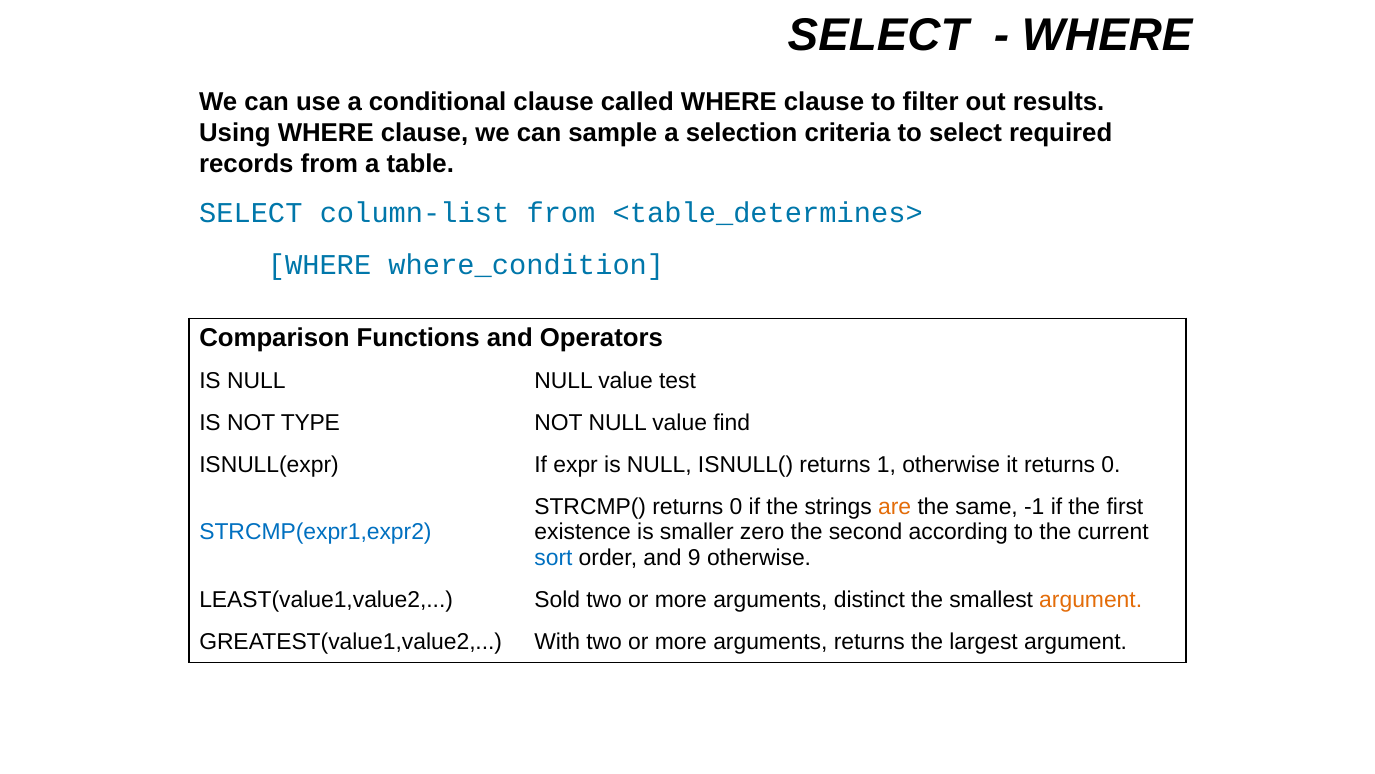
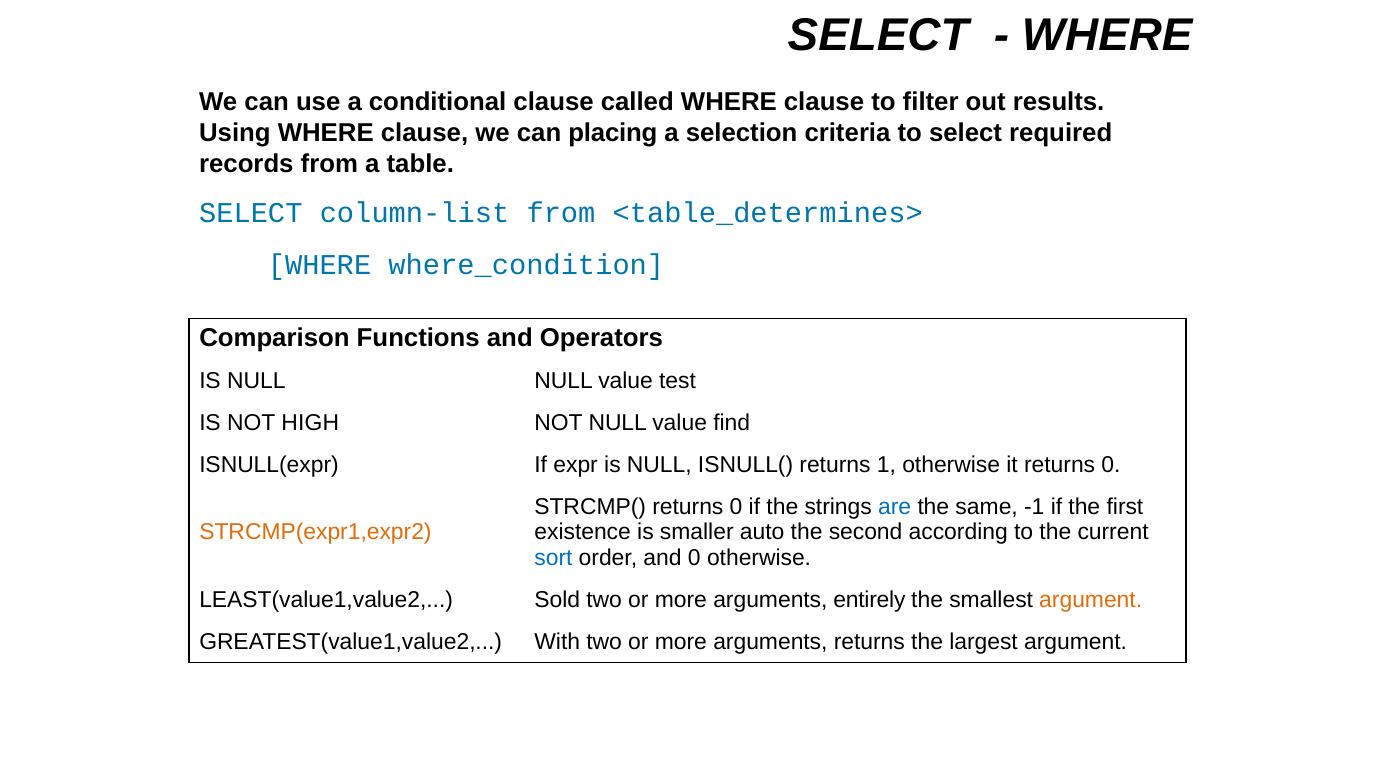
sample: sample -> placing (613, 133)
TYPE: TYPE -> HIGH (310, 423)
are colour: orange -> blue (895, 507)
STRCMP(expr1,expr2 colour: blue -> orange (315, 532)
zero: zero -> auto (762, 532)
and 9: 9 -> 0 (694, 558)
distinct: distinct -> entirely (869, 599)
